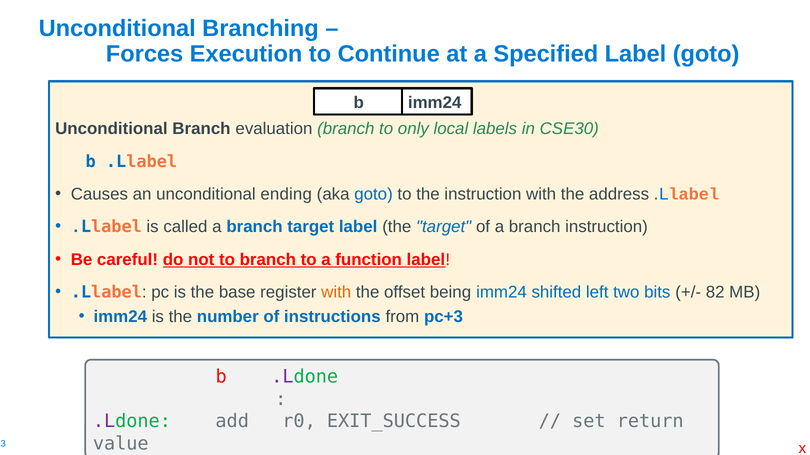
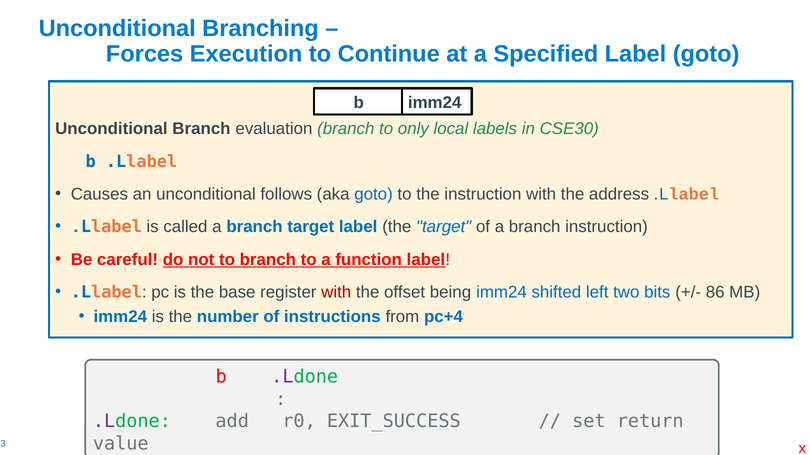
ending: ending -> follows (286, 194)
with colour: orange -> red (336, 293)
82: 82 -> 86 (715, 293)
pc+3: pc+3 -> pc+4 (443, 317)
